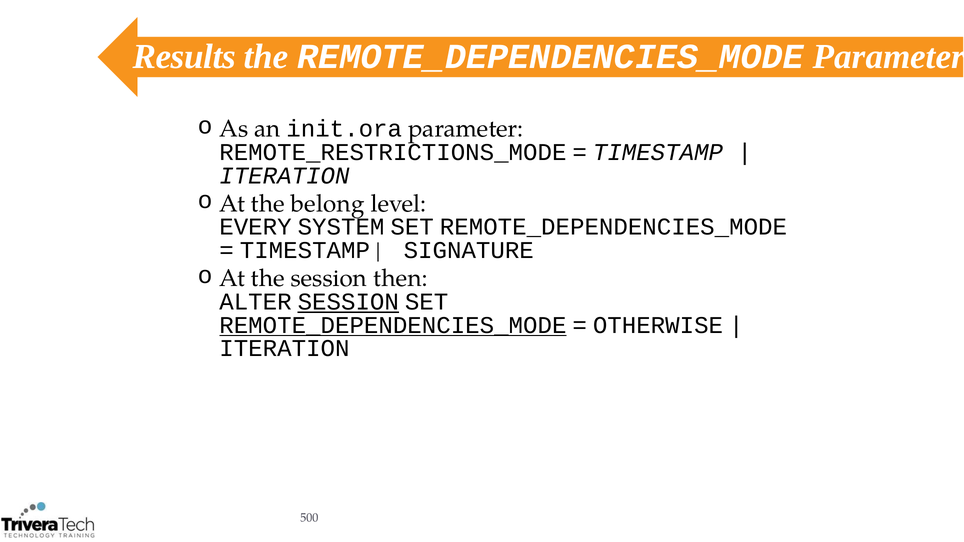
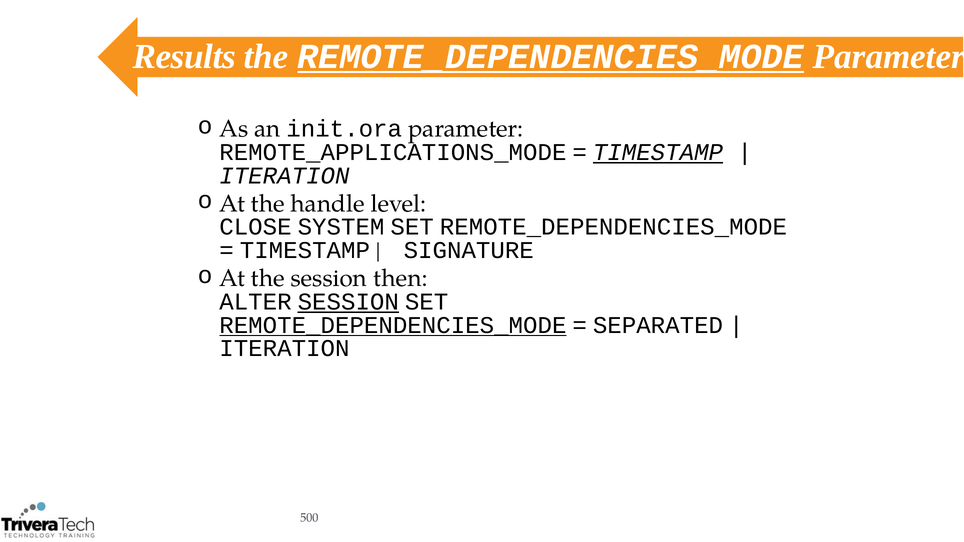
REMOTE_DEPENDENCIES_MODE underline: none -> present (551, 57)
REMOTE_RESTRICTIONS_MODE: REMOTE_RESTRICTIONS_MODE -> REMOTE_APPLICATIONS_MODE (393, 152)
TIMESTAMP underline: none -> present (658, 152)
belong: belong -> handle (328, 204)
EVERY: EVERY -> CLOSE (255, 227)
OTHERWISE: OTHERWISE -> SEPARATED (658, 325)
